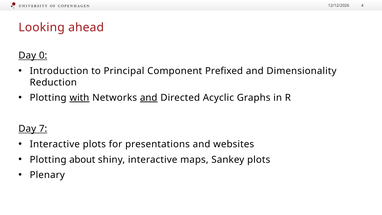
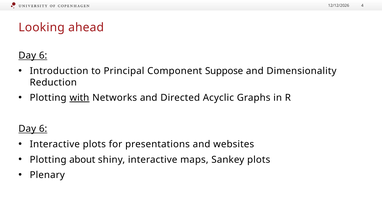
0: 0 -> 6 (43, 55)
Prefixed: Prefixed -> Suppose (224, 71)
and underline: present -> none (149, 98)
7: 7 -> 6 (43, 129)
